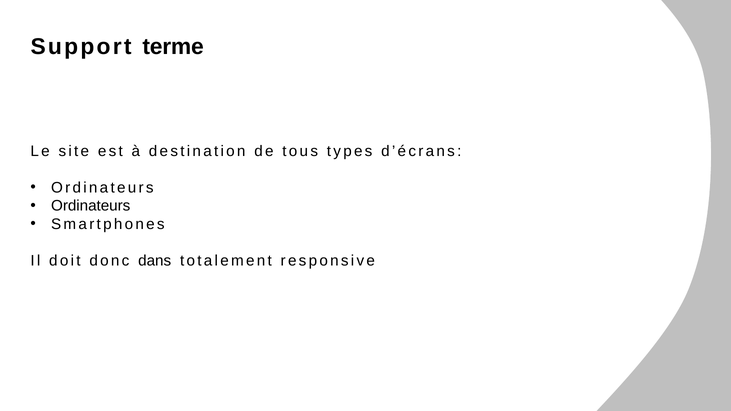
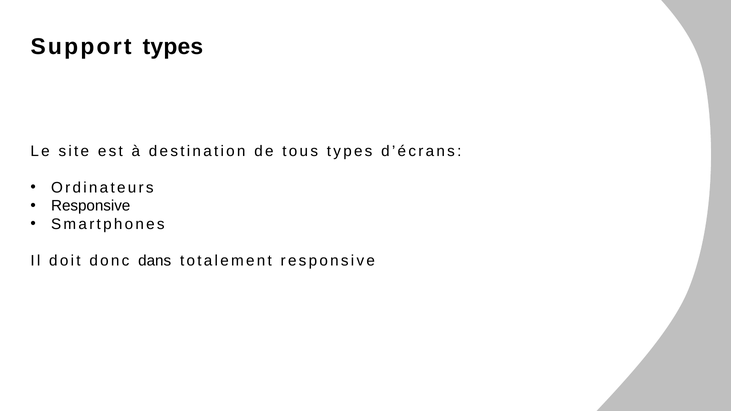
Support terme: terme -> types (173, 47)
Ordinateurs: Ordinateurs -> Responsive (91, 206)
